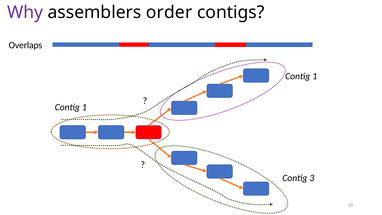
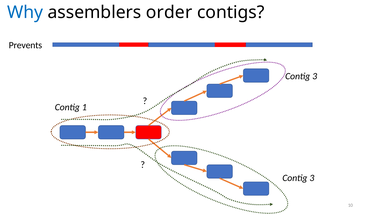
Why colour: purple -> blue (25, 12)
Overlaps: Overlaps -> Prevents (25, 45)
1: 1 -> 3 (315, 76)
